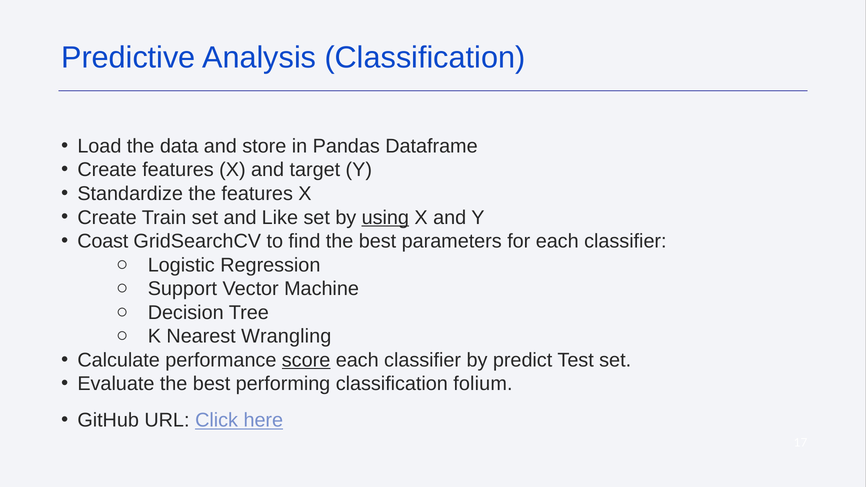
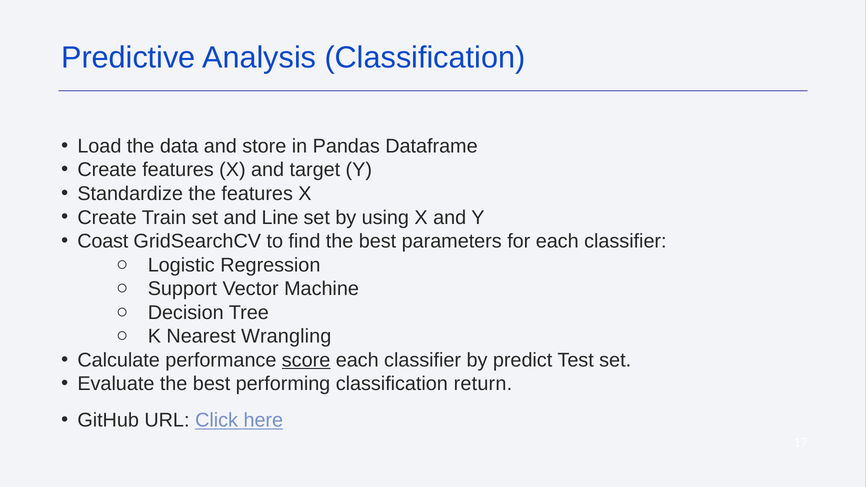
Like: Like -> Line (280, 218)
using underline: present -> none (385, 218)
folium: folium -> return (483, 384)
